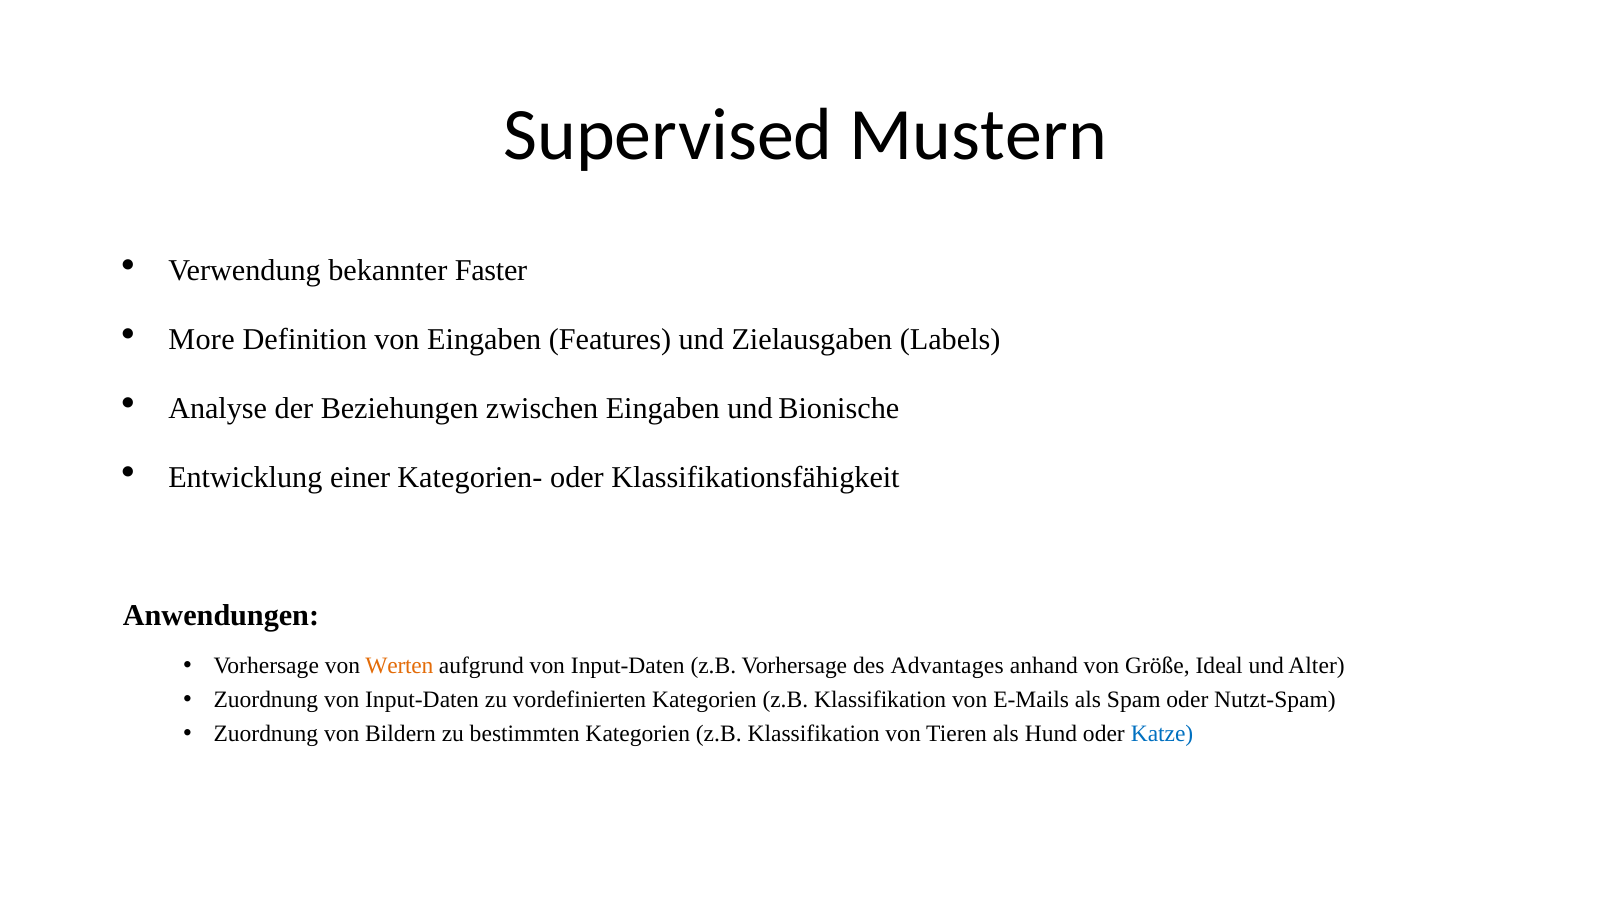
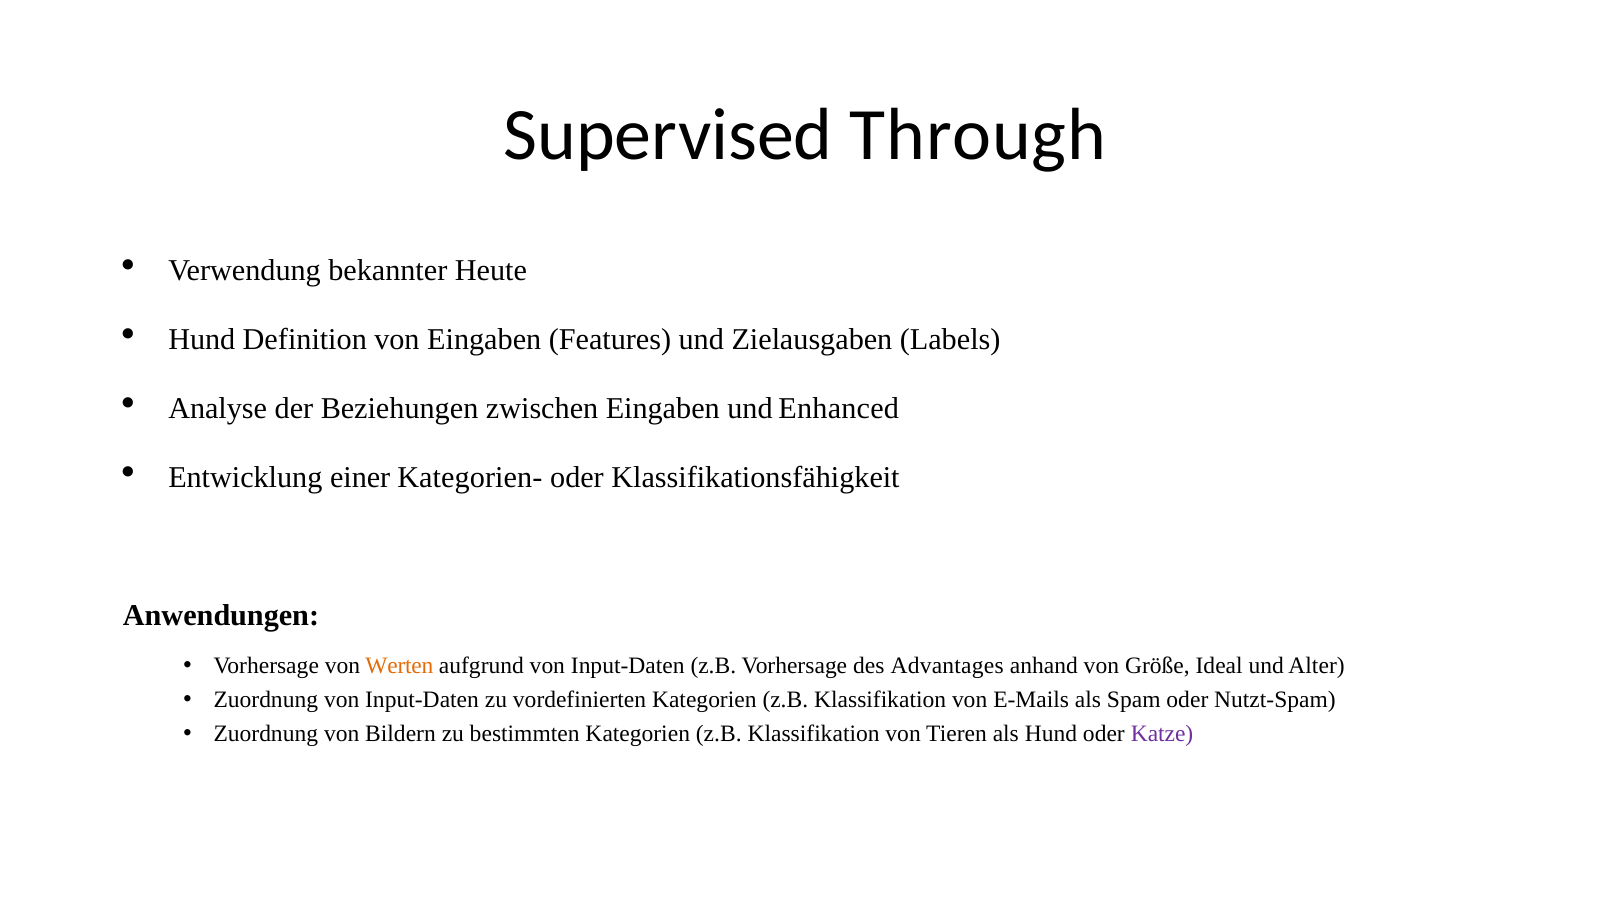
Mustern: Mustern -> Through (978, 135)
Faster: Faster -> Heute (491, 270)
More: More -> Hund (202, 339)
Bionische: Bionische -> Enhanced (839, 408)
Katze colour: blue -> purple (1162, 733)
